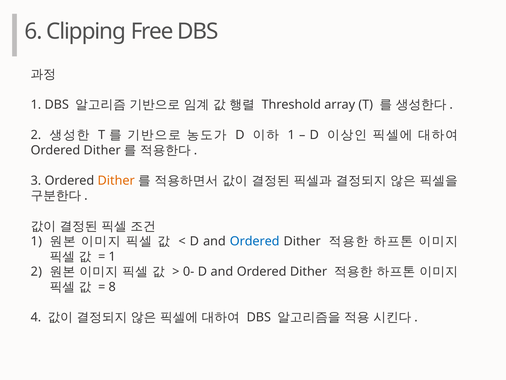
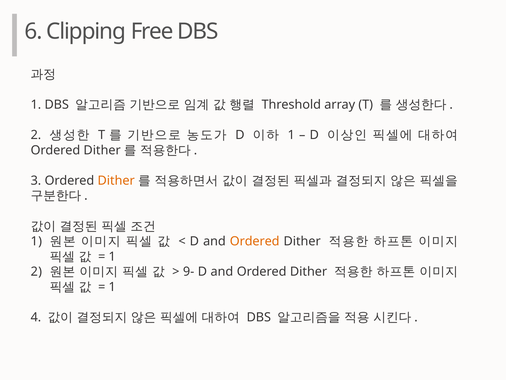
Ordered colour: blue -> orange (255, 241)
0-: 0- -> 9- (189, 271)
8: 8 -> 1 (112, 287)
